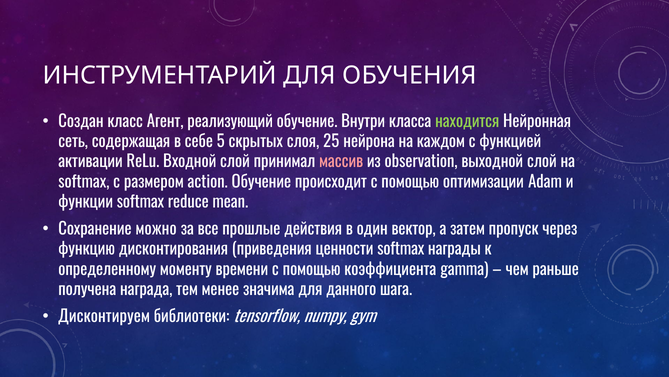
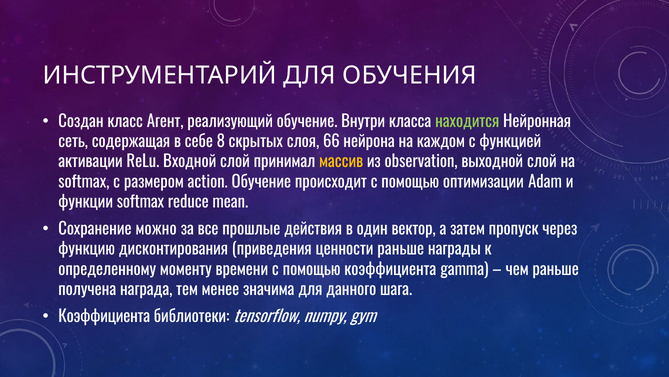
5: 5 -> 8 (221, 142)
25: 25 -> 66 (331, 142)
массив colour: pink -> yellow (341, 162)
ценности softmax: softmax -> раньше (401, 249)
Дисконтируем: Дисконтируем -> Коэффициента (104, 316)
